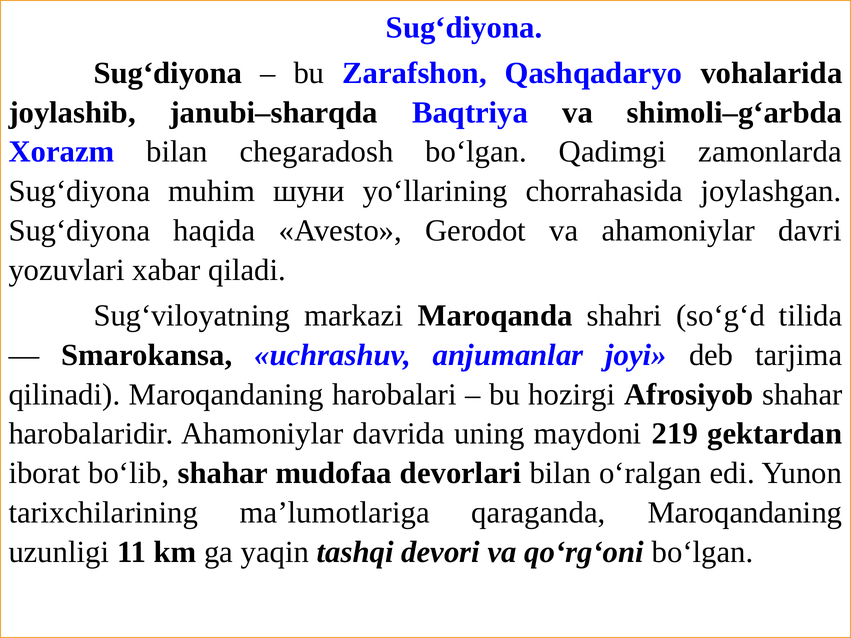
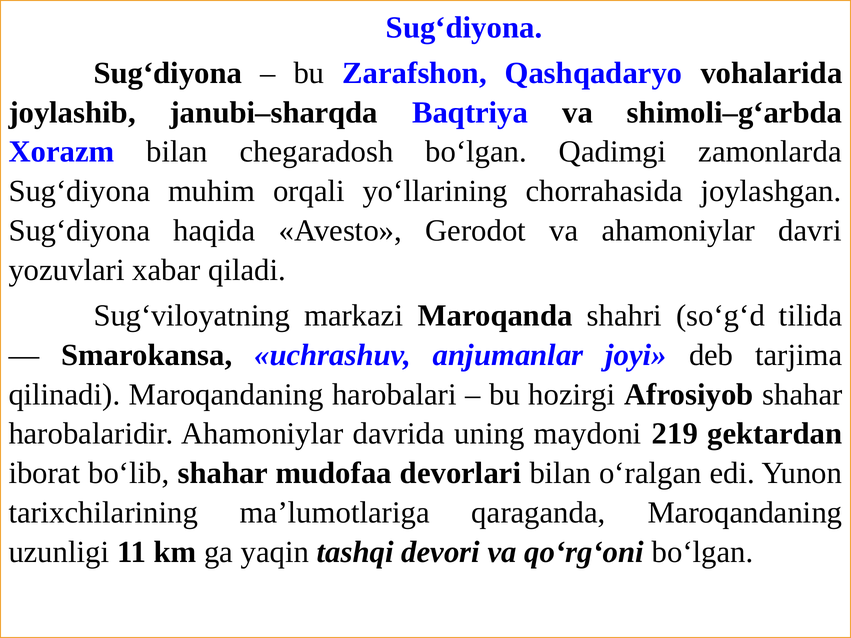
шуни: шуни -> orqali (309, 191)
